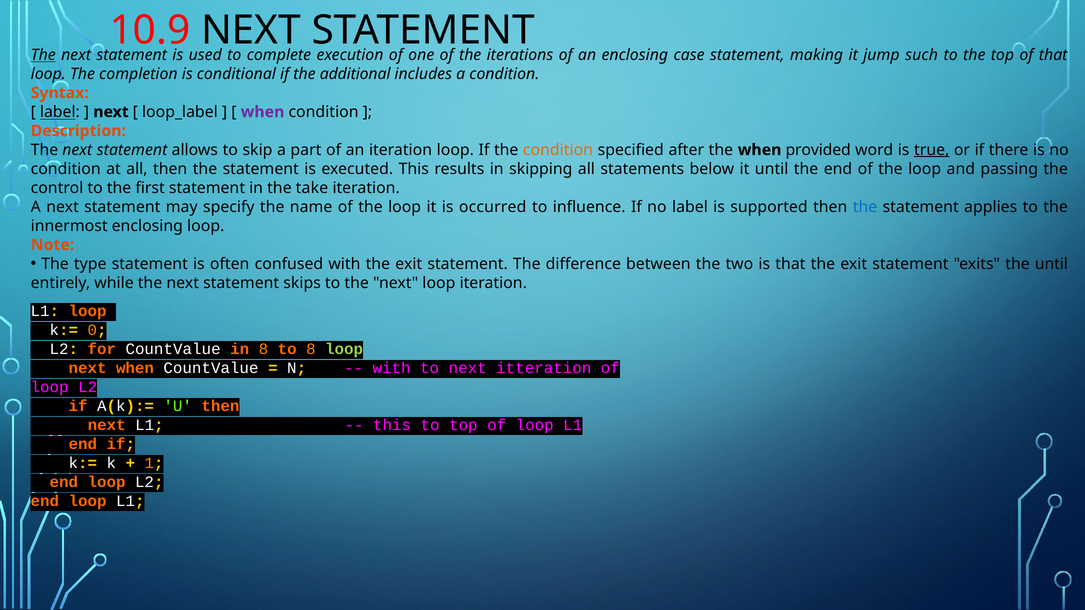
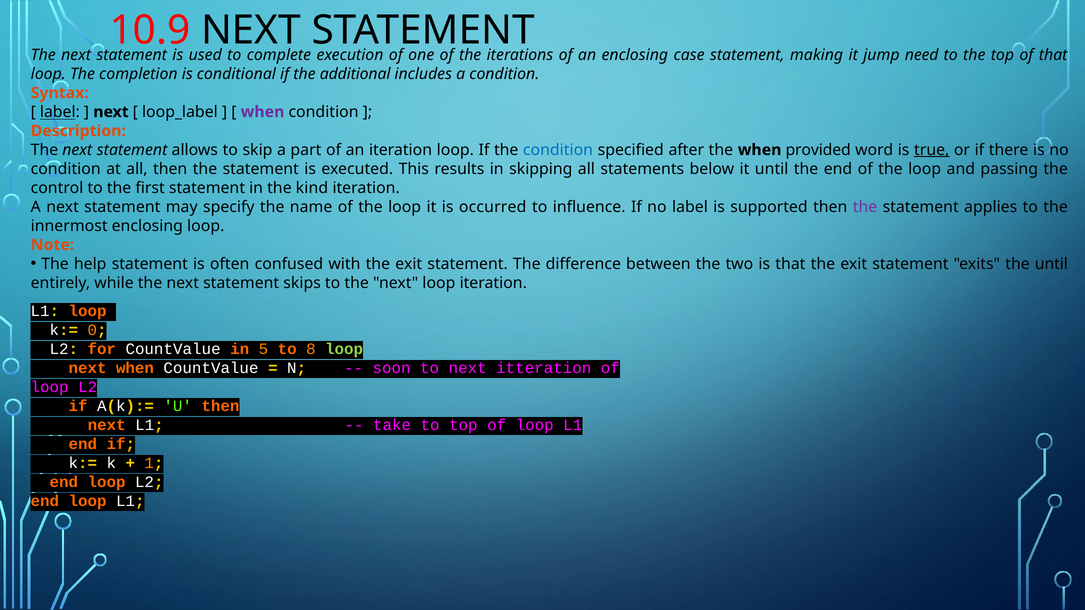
The underline: present -> none (43, 55)
such: such -> need (922, 55)
condition colour: orange -> blue (558, 150)
take: take -> kind (312, 188)
the colour: blue -> purple (865, 207)
type: type -> help (90, 264)
in 8: 8 -> 5 (263, 349)
with: with -> soon (392, 368)
this: this -> take (392, 425)
